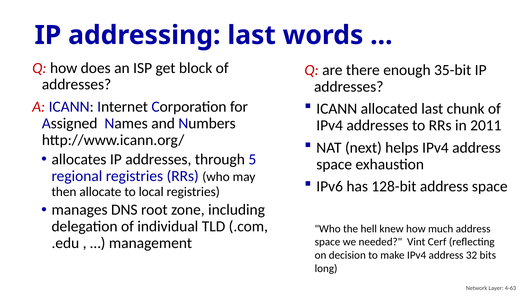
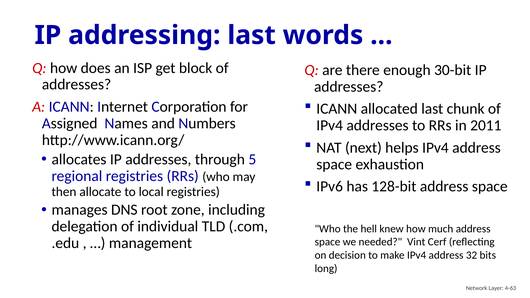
35-bit: 35-bit -> 30-bit (453, 70)
